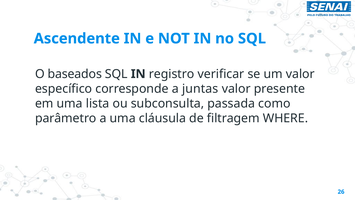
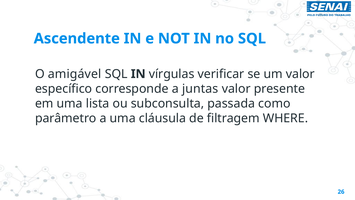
baseados: baseados -> amigável (75, 74)
registro: registro -> vírgulas (172, 74)
